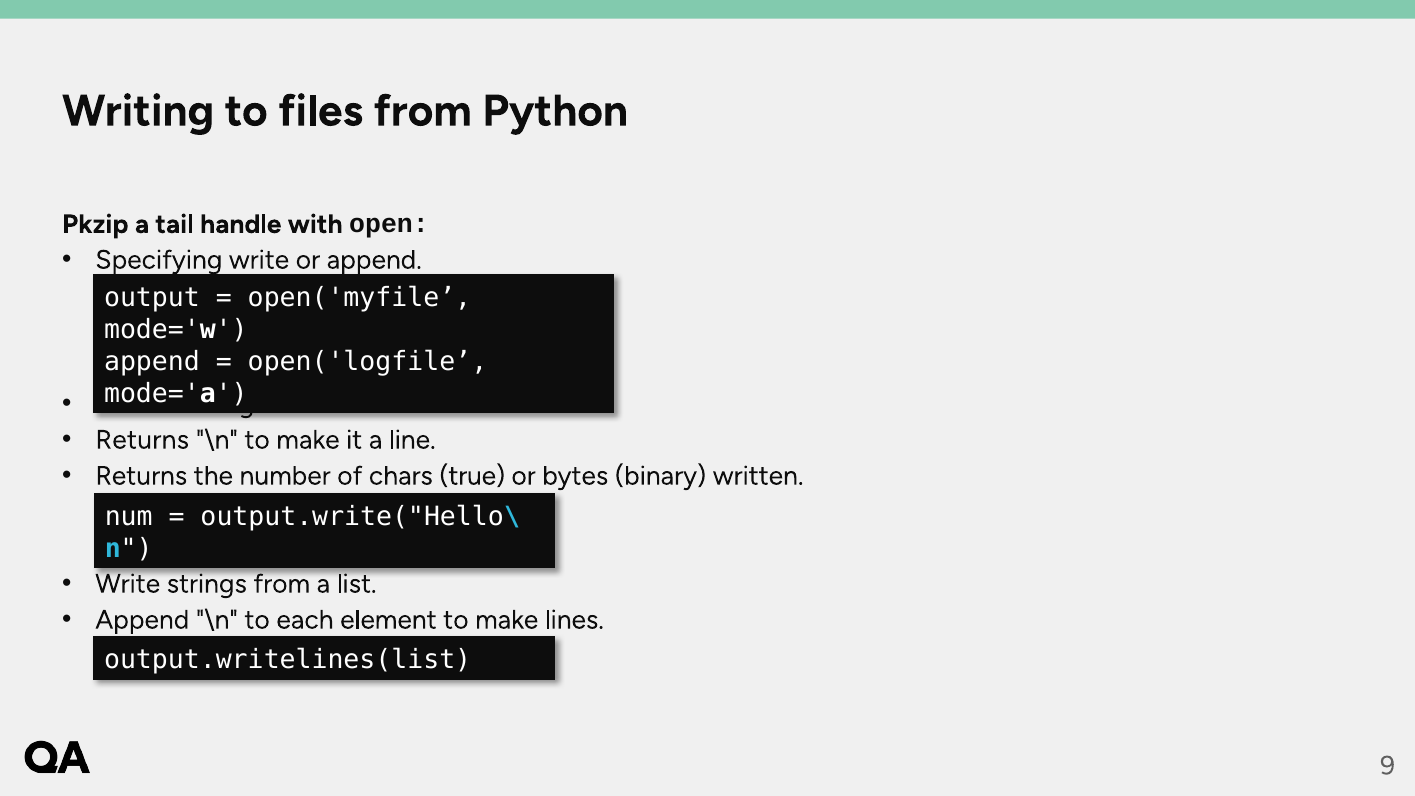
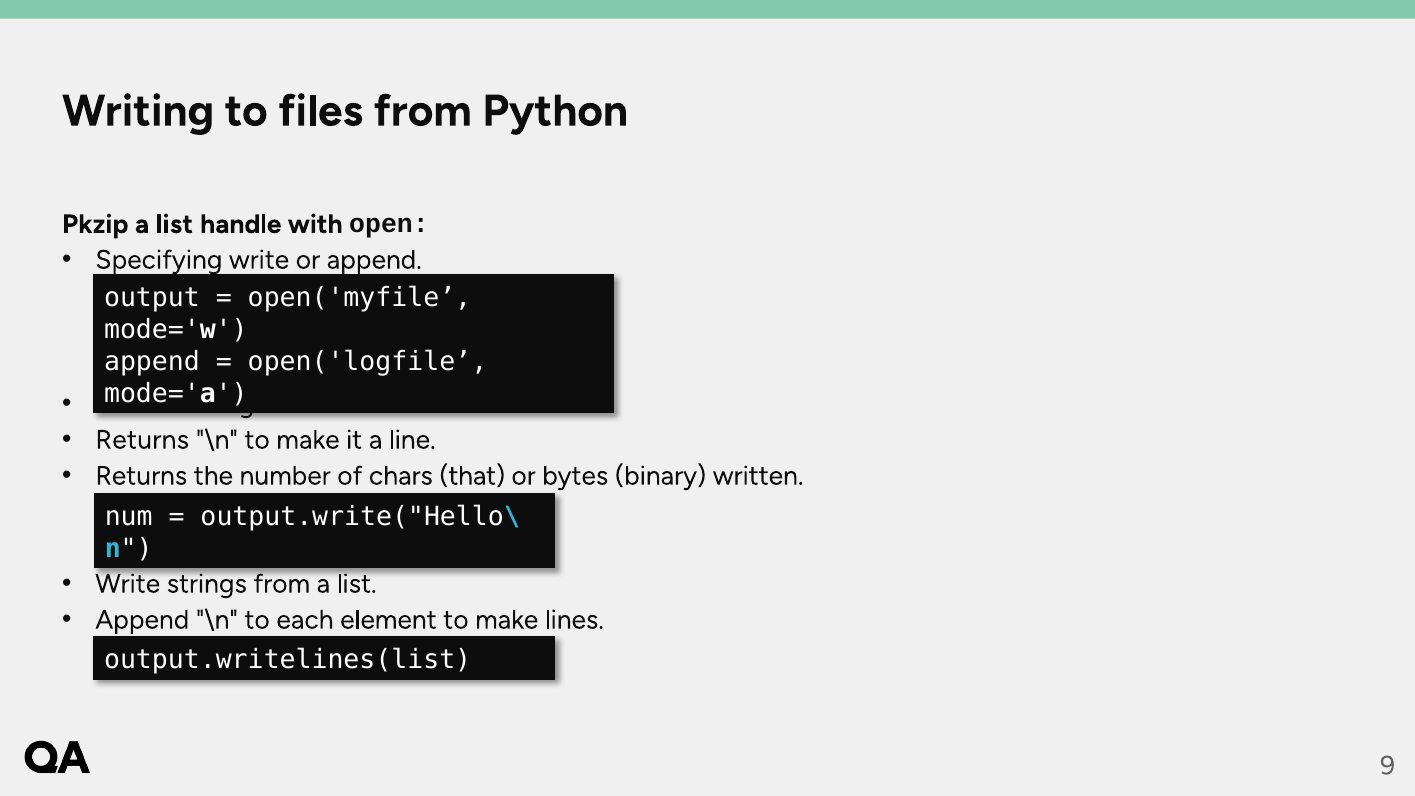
tail: tail -> list (174, 224)
true: true -> that (472, 476)
